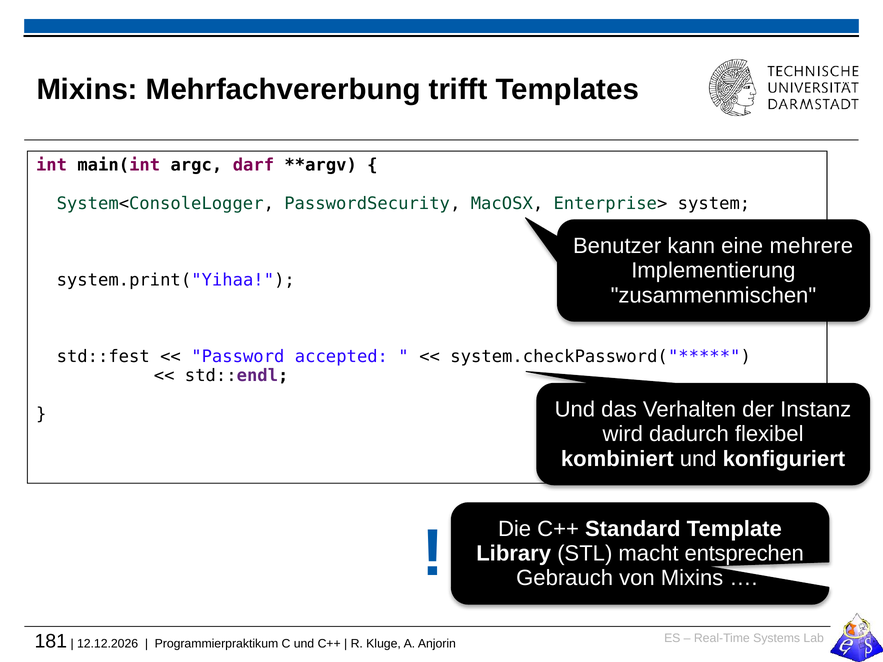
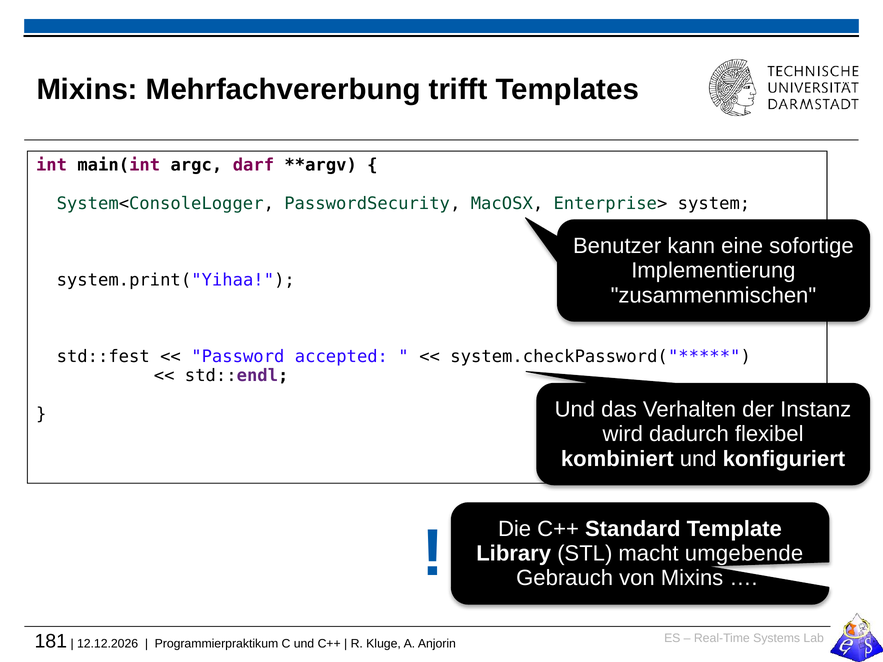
mehrere: mehrere -> sofortige (811, 246)
entsprechen: entsprechen -> umgebende (744, 554)
